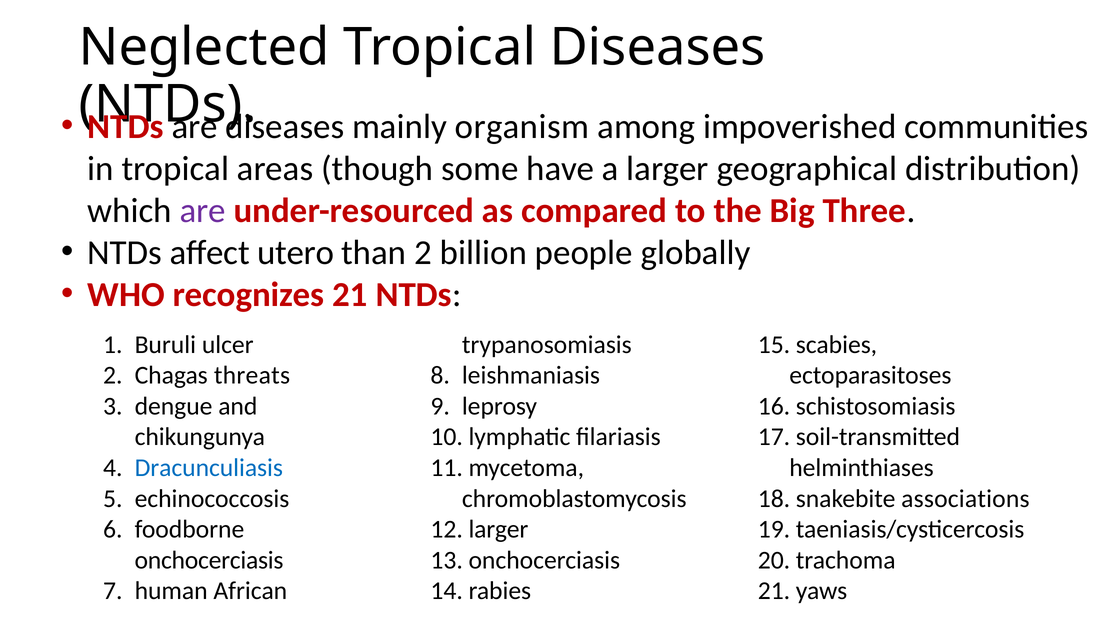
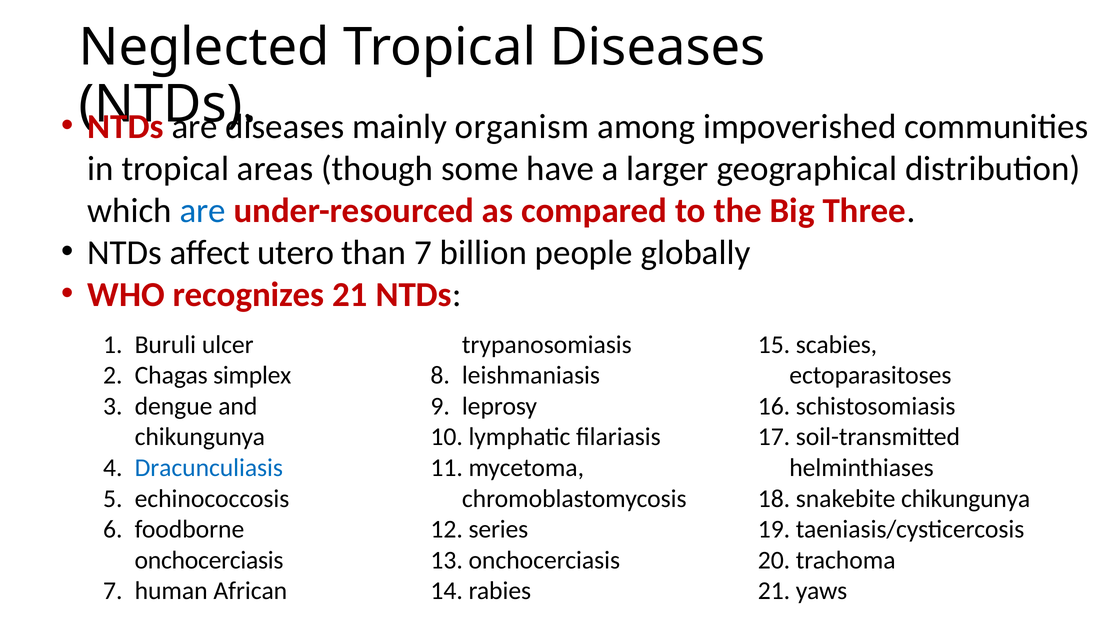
are colour: purple -> blue (203, 211)
than 2: 2 -> 7 (423, 253)
threats: threats -> simplex (252, 375)
snakebite associations: associations -> chikungunya (966, 499)
larger: larger -> series (498, 529)
